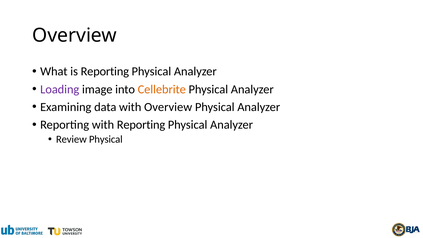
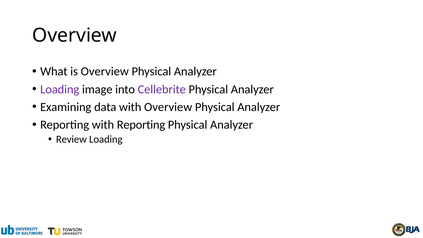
is Reporting: Reporting -> Overview (105, 72)
Cellebrite colour: orange -> purple (162, 89)
Review Physical: Physical -> Loading (106, 139)
